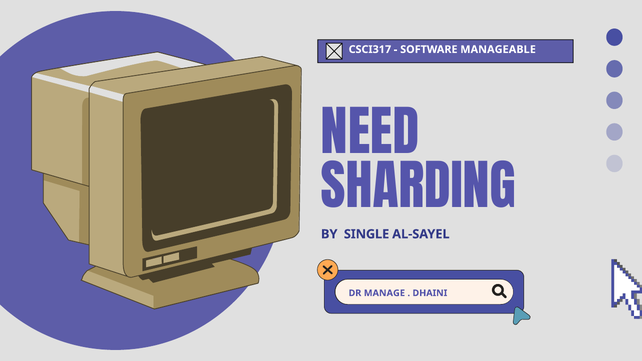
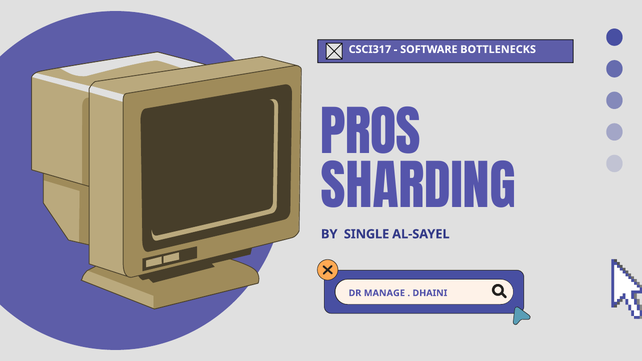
MANAGEABLE: MANAGEABLE -> BOTTLENECKS (498, 49)
NEED: NEED -> PROS (371, 136)
